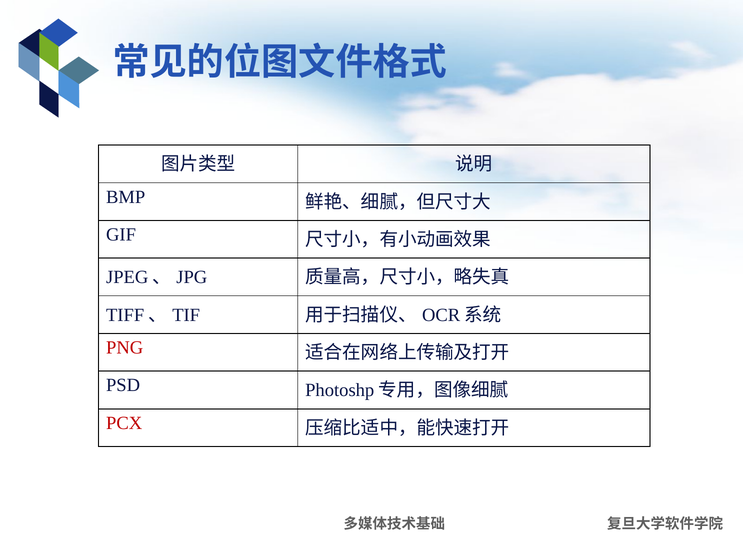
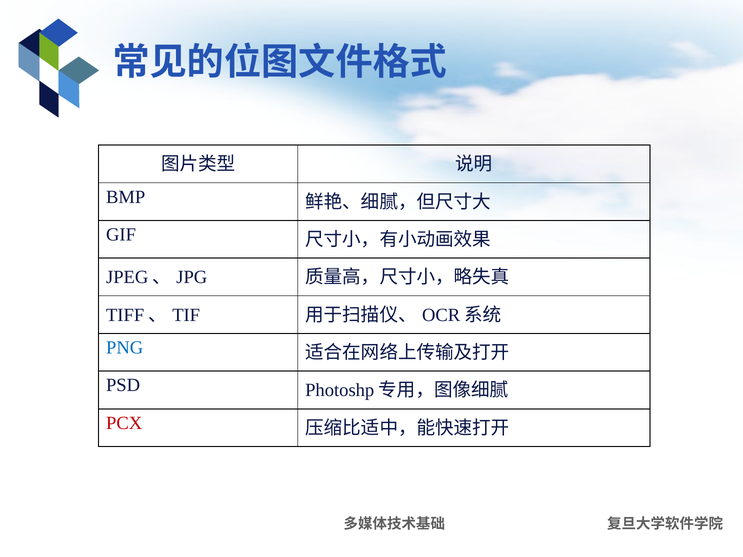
PNG colour: red -> blue (125, 348)
